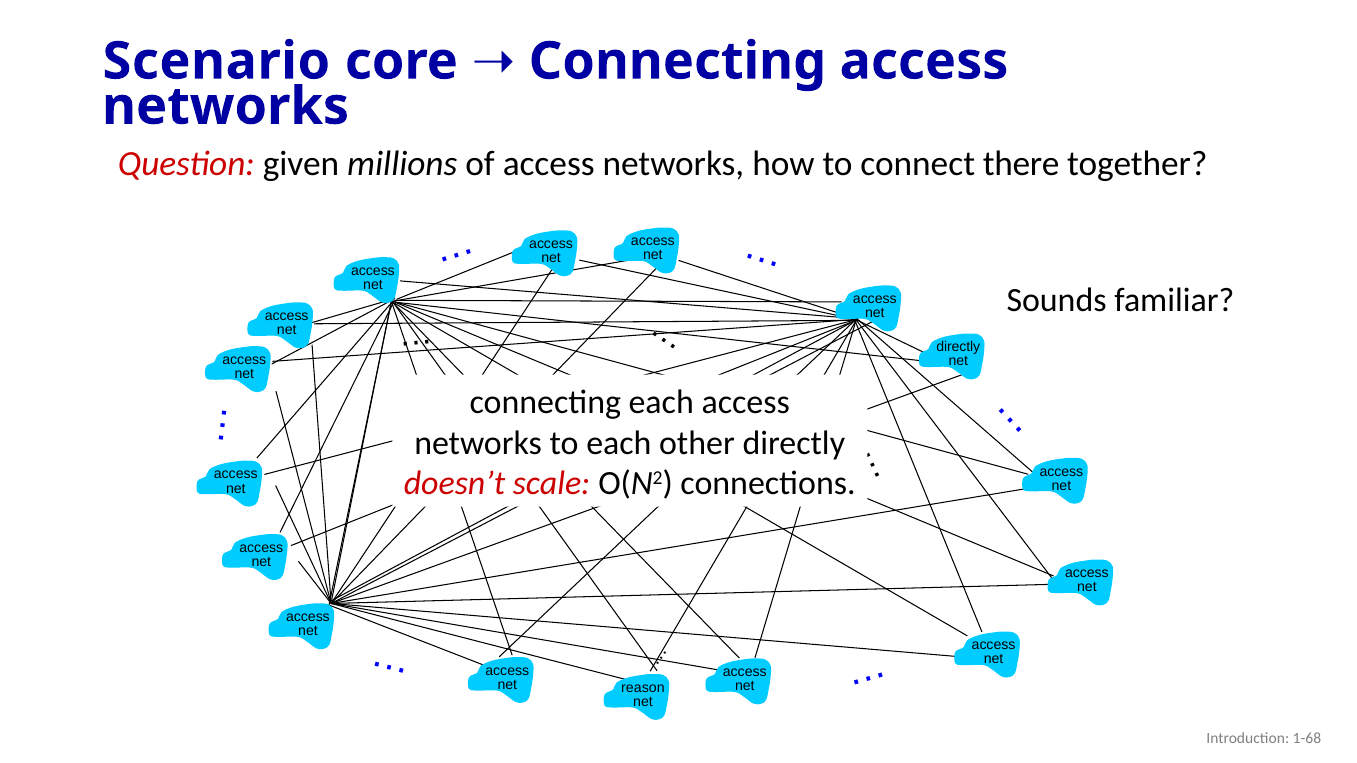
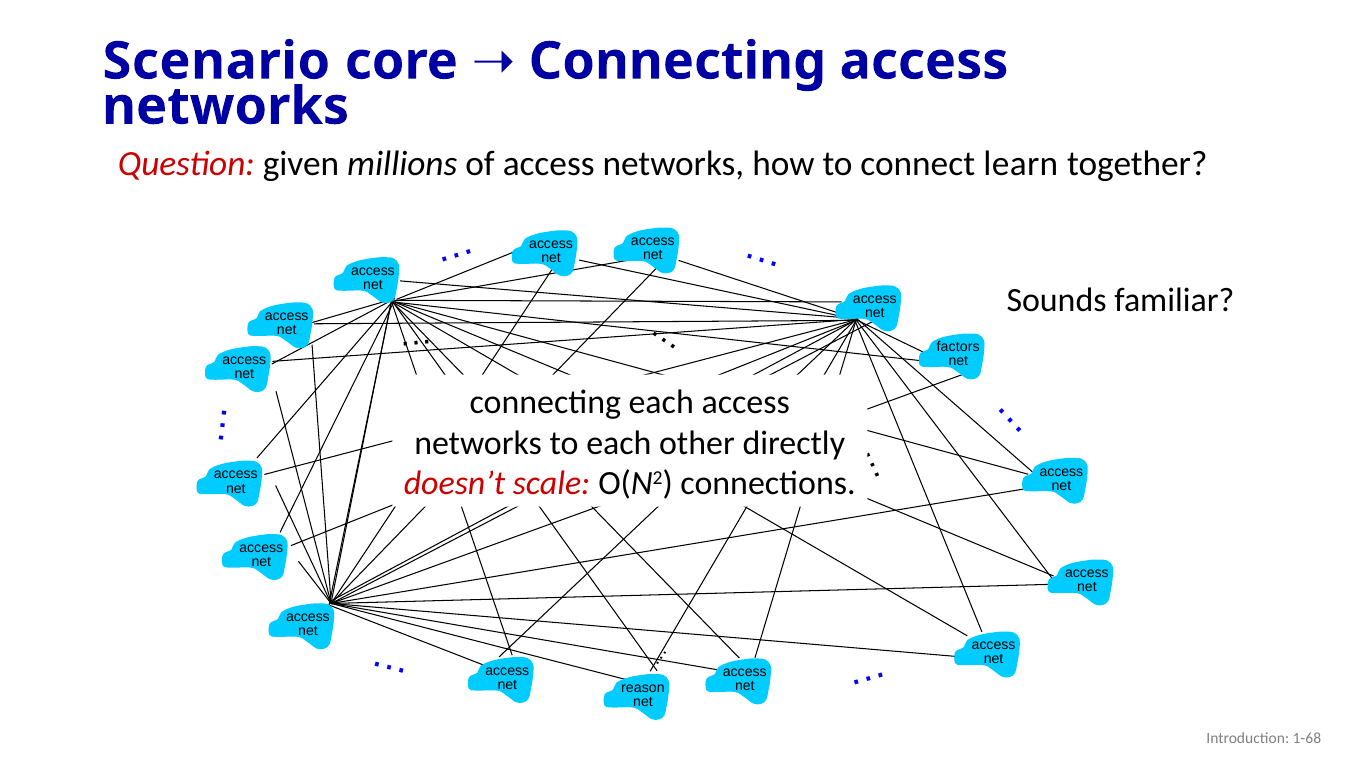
there: there -> learn (1021, 164)
directly: directly -> factors (958, 347)
